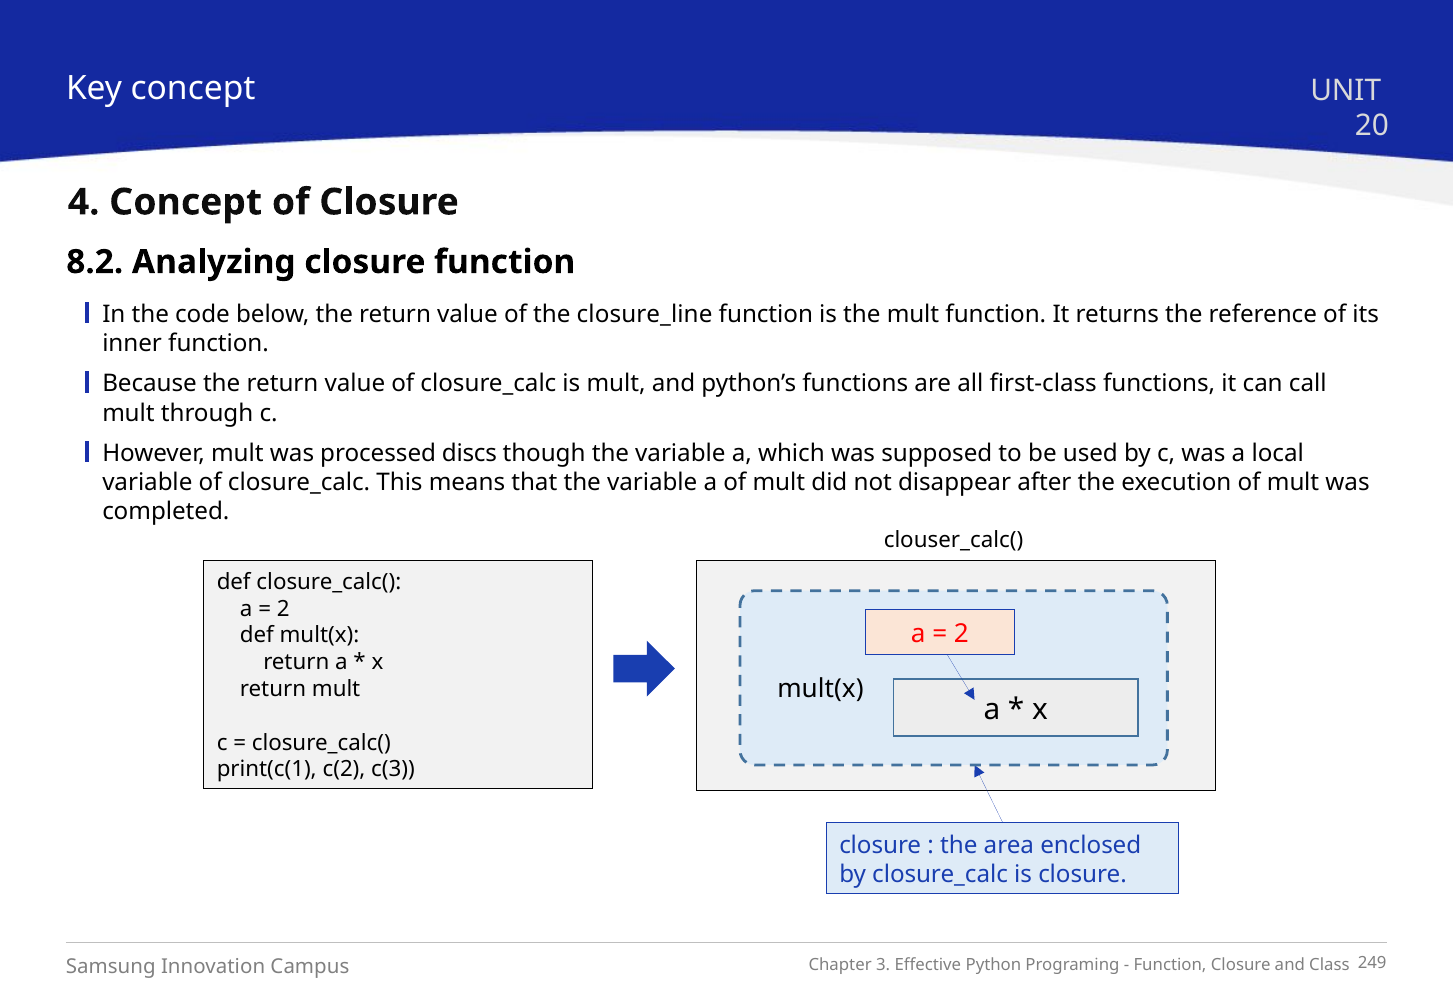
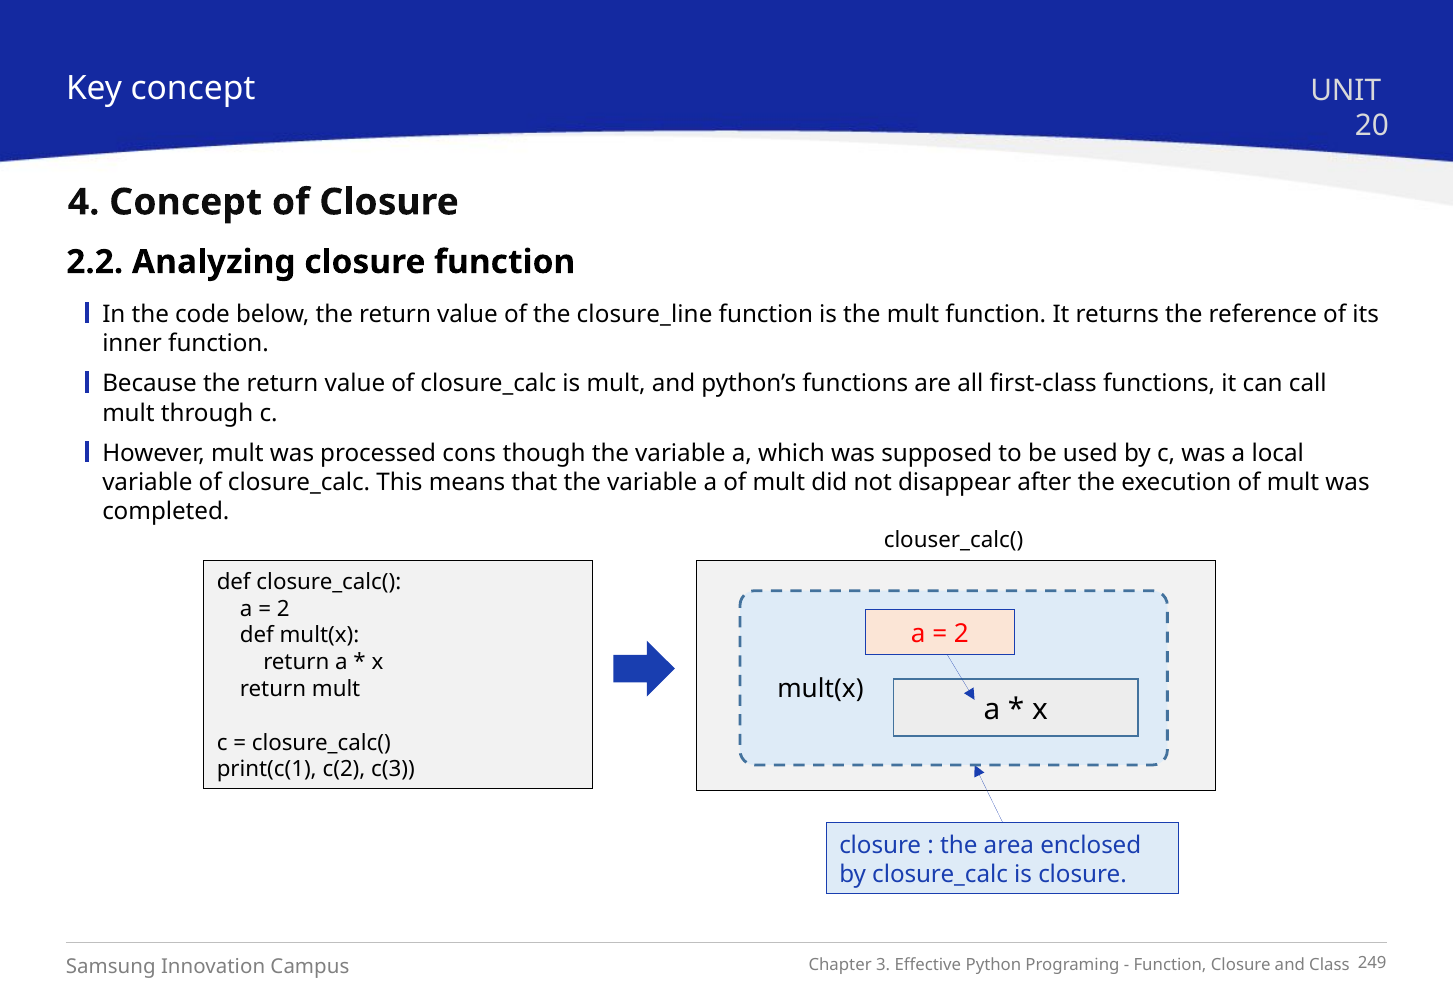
8.2: 8.2 -> 2.2 (95, 262)
discs: discs -> cons (469, 453)
